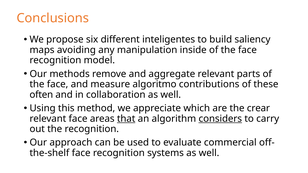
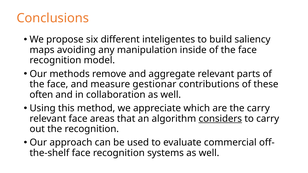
algoritmo: algoritmo -> gestionar (154, 84)
the crear: crear -> carry (258, 108)
that underline: present -> none (126, 119)
